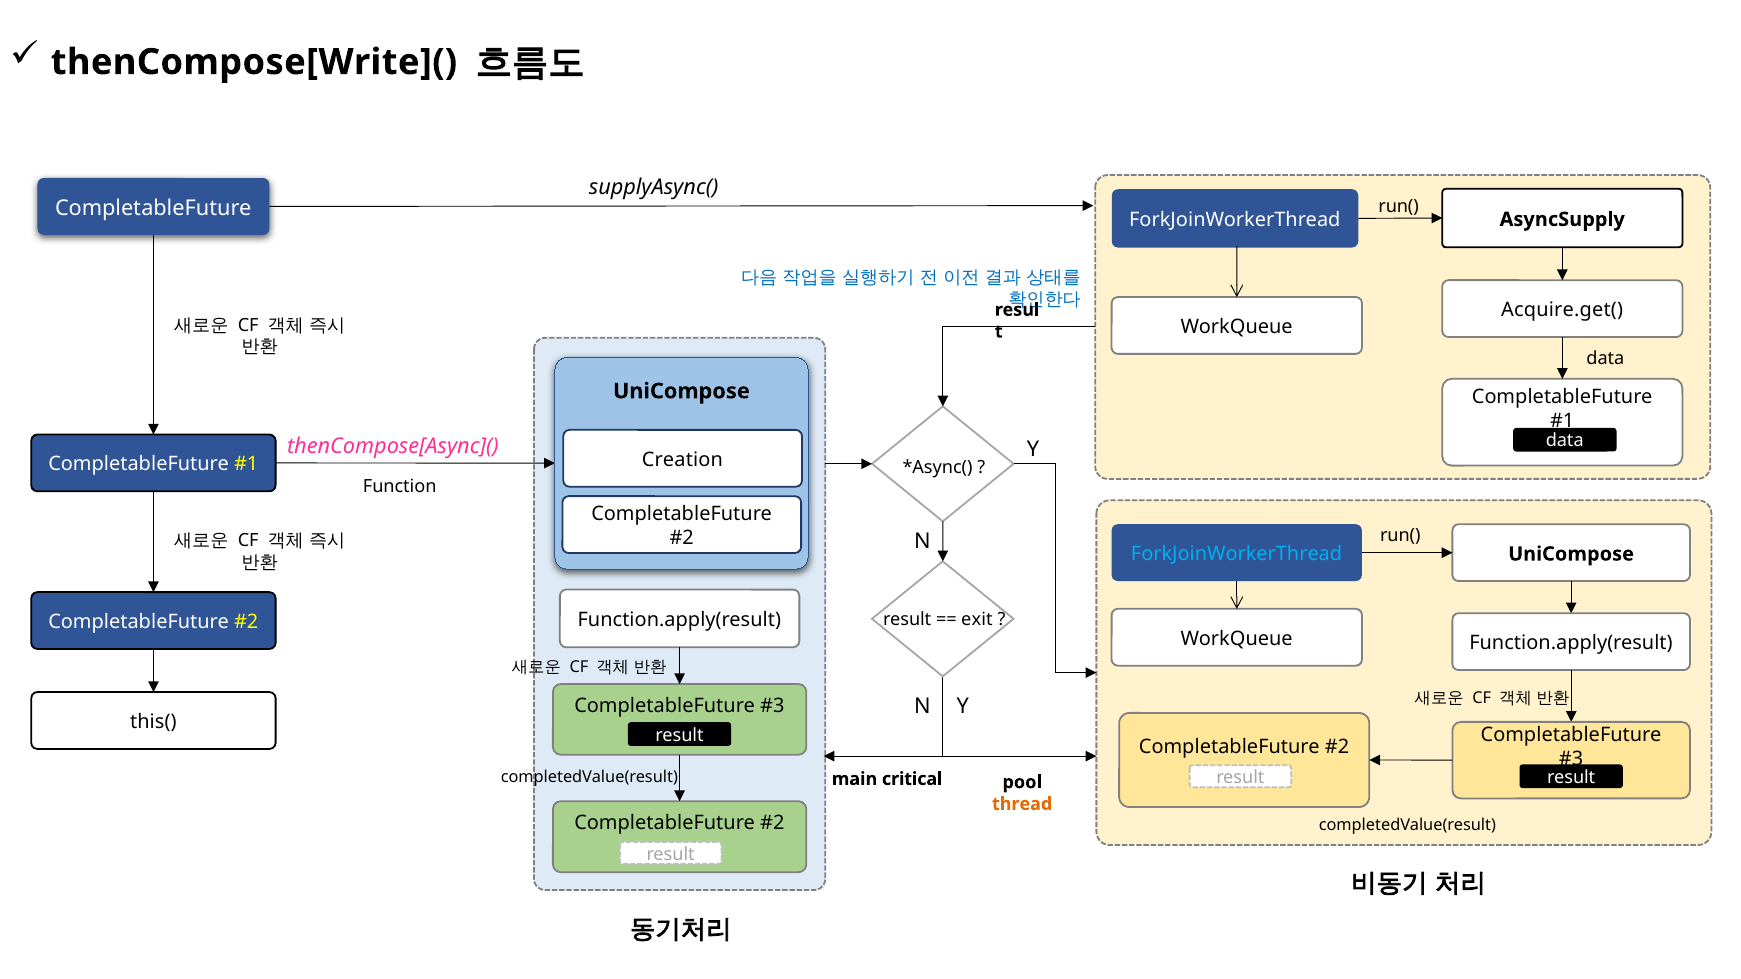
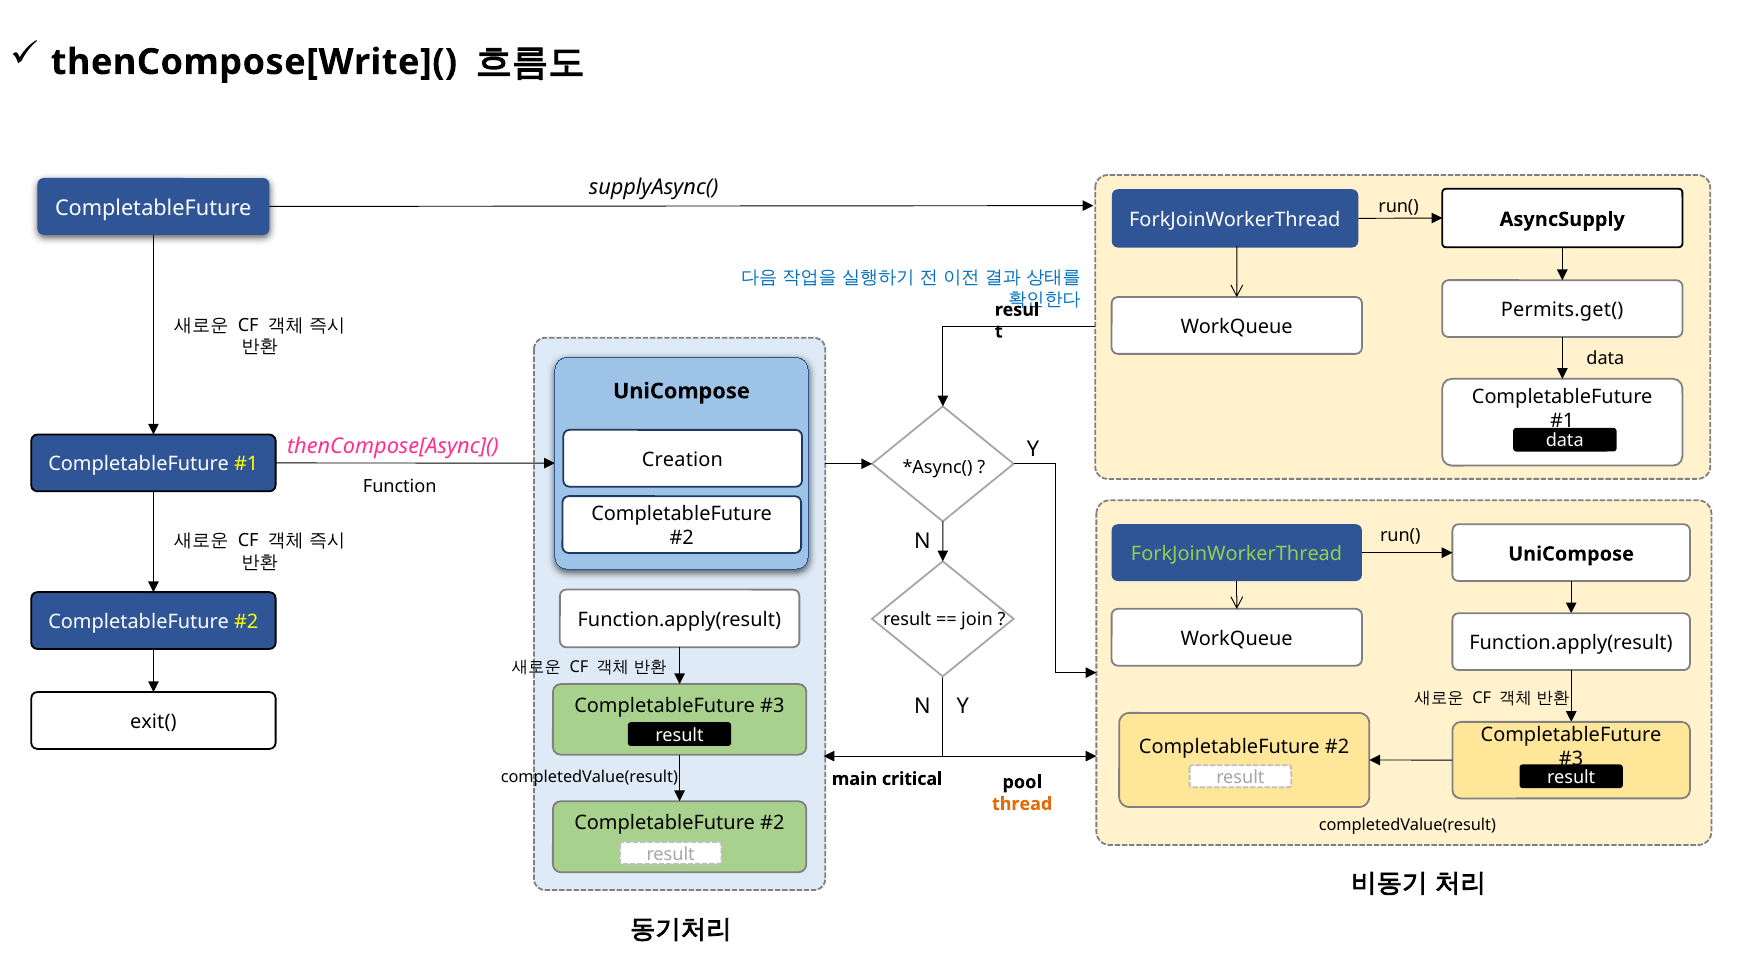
Acquire.get(: Acquire.get( -> Permits.get( (1562, 310)
ForkJoinWorkerThread colour: light blue -> light green (1237, 554)
exit: exit -> join (977, 620)
this(: this( -> exit( (153, 722)
